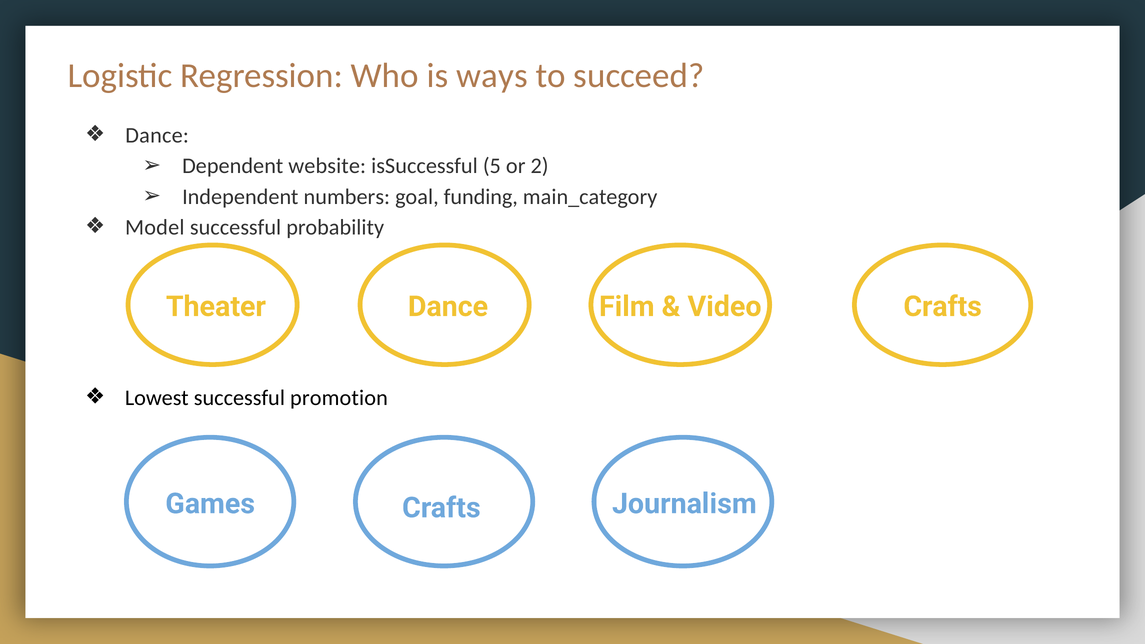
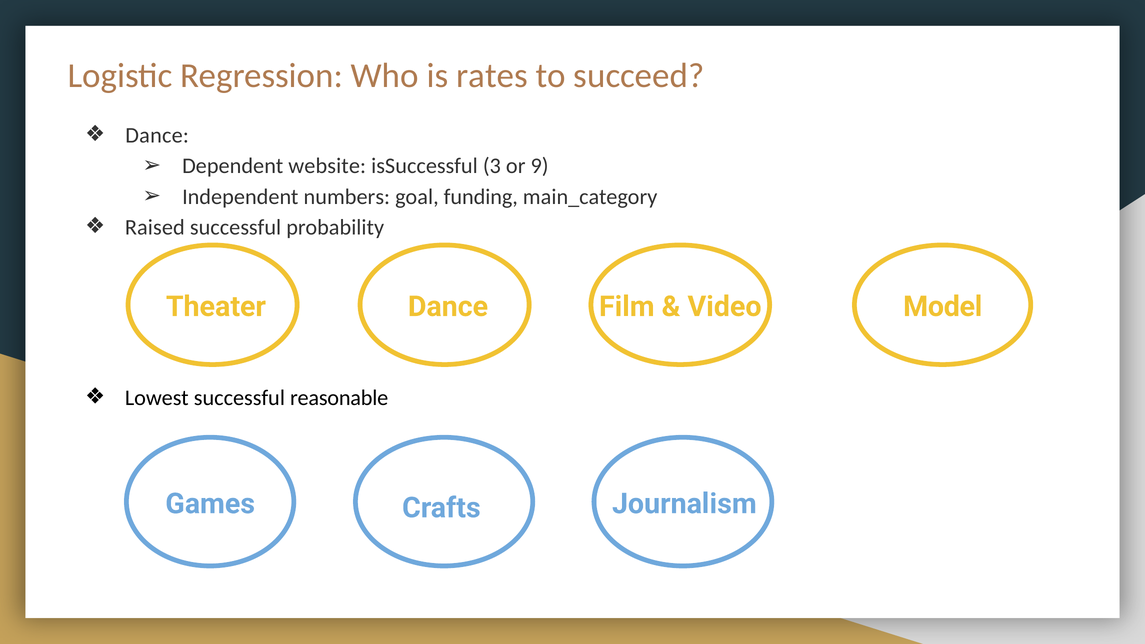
ways: ways -> rates (492, 76)
5: 5 -> 3 (492, 166)
2: 2 -> 9 (540, 166)
Model: Model -> Raised (155, 228)
Theater Crafts: Crafts -> Model (943, 307)
promotion: promotion -> reasonable (339, 398)
